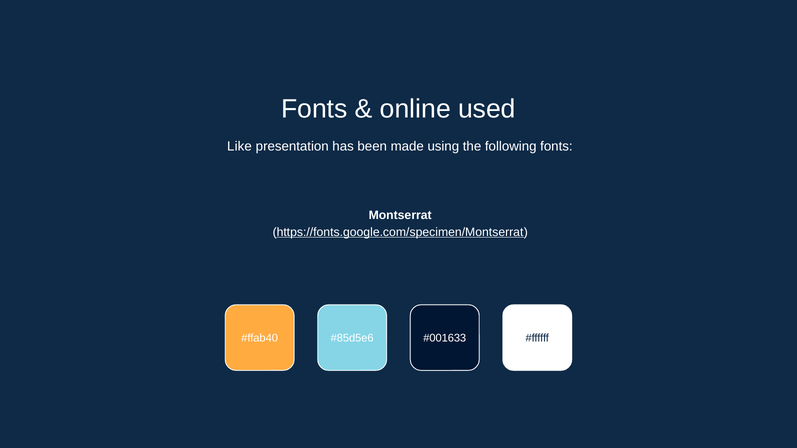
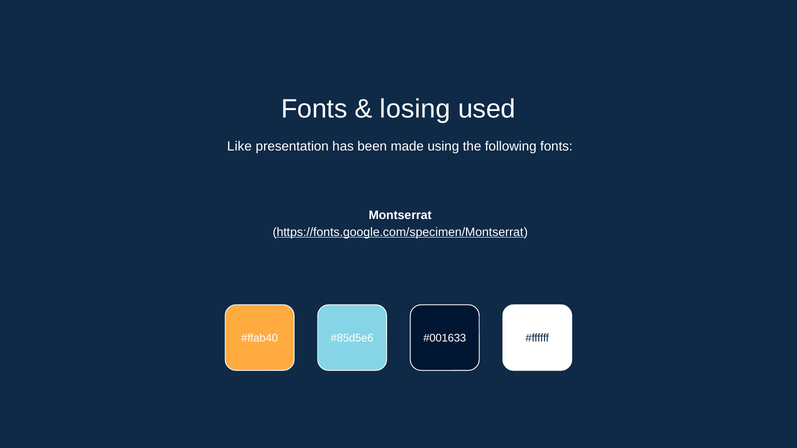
online: online -> losing (415, 109)
